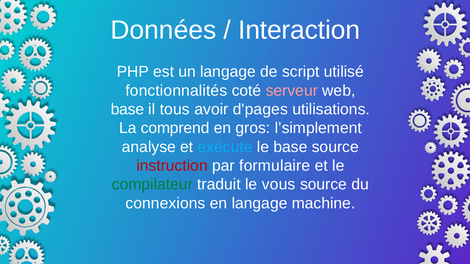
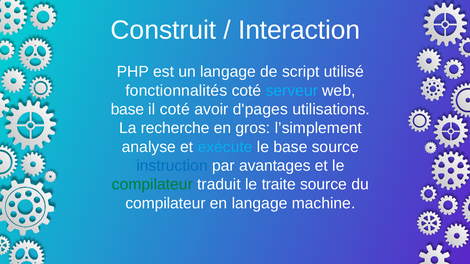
Données: Données -> Construit (163, 30)
serveur colour: pink -> light blue (292, 91)
il tous: tous -> coté (175, 110)
comprend: comprend -> recherche (175, 128)
instruction colour: red -> blue (172, 166)
formulaire: formulaire -> avantages (275, 166)
vous: vous -> traite (279, 185)
connexions: connexions -> compilateur (166, 204)
